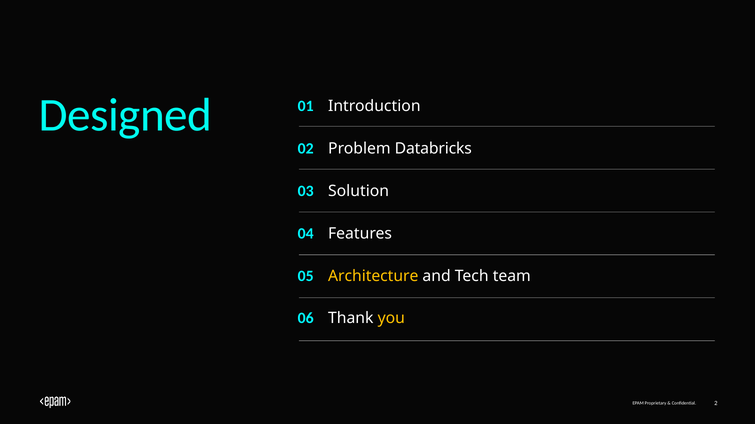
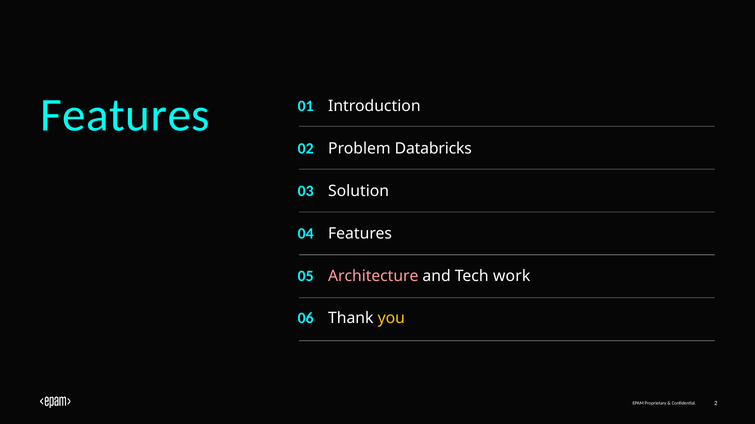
Designed: Designed -> Features (125, 115)
Architecture colour: yellow -> pink (373, 276)
team: team -> work (512, 276)
